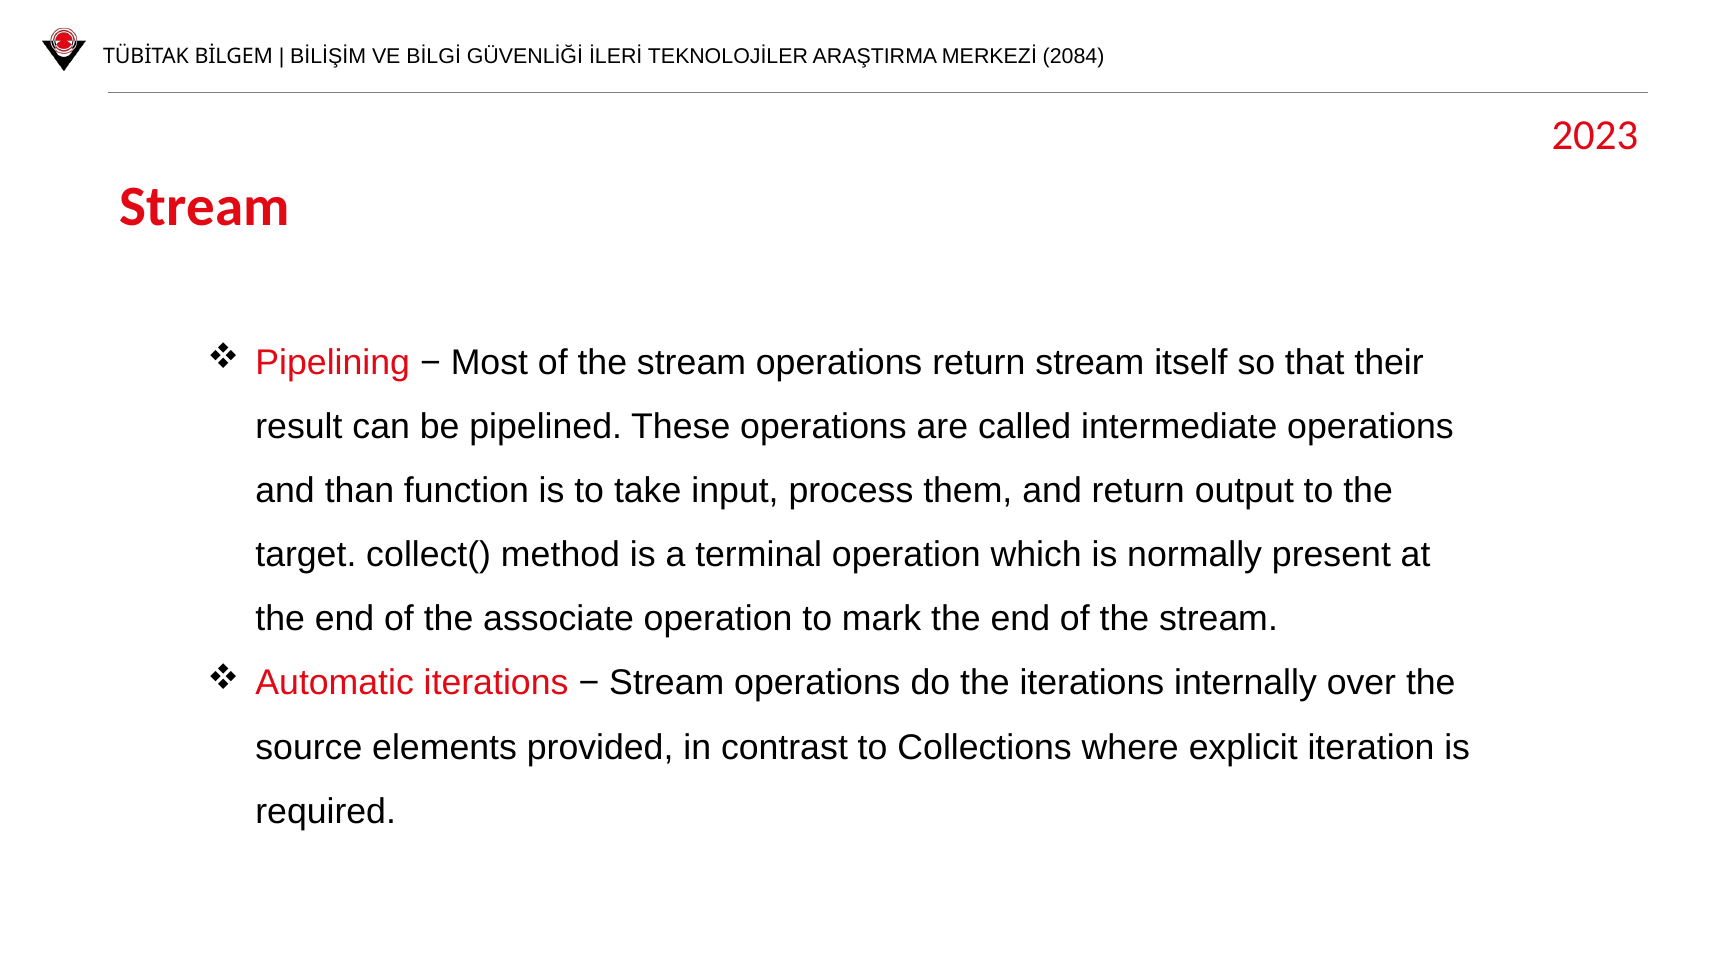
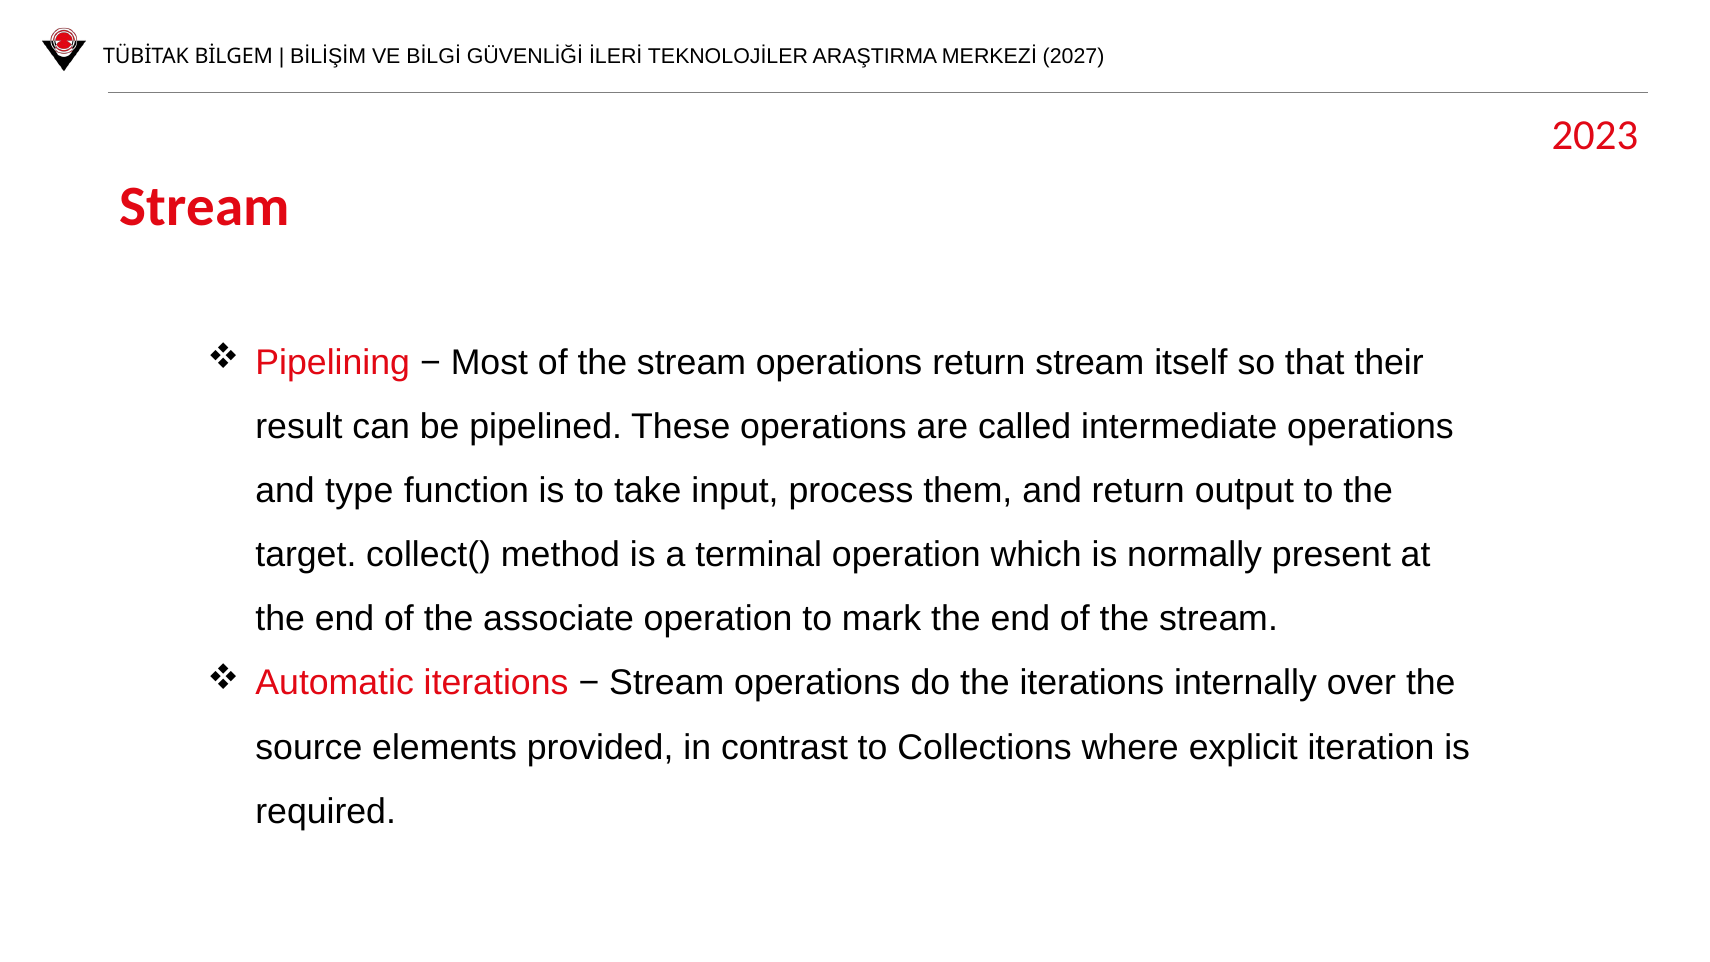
2084: 2084 -> 2027 (1074, 56)
than: than -> type (359, 491)
